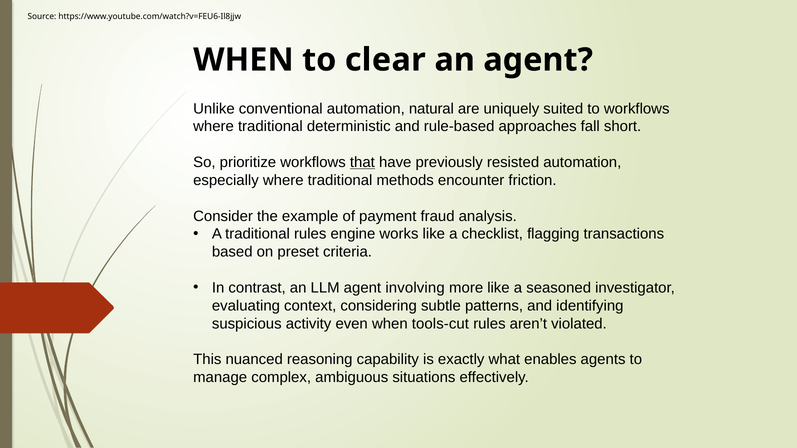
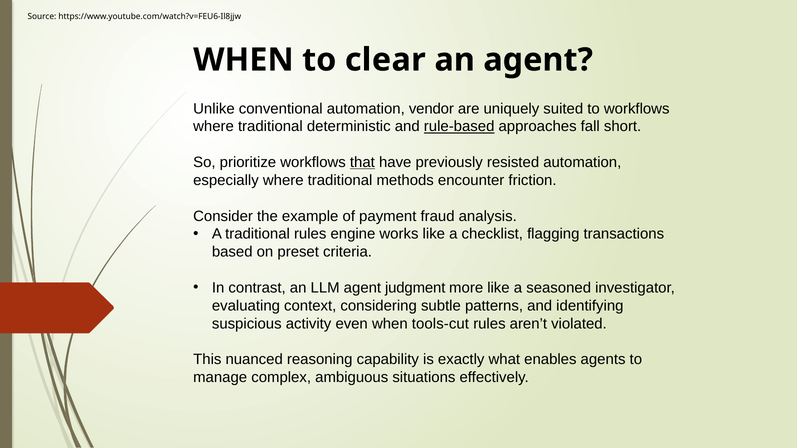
natural: natural -> vendor (431, 109)
rule-based underline: none -> present (459, 127)
involving: involving -> judgment (415, 288)
